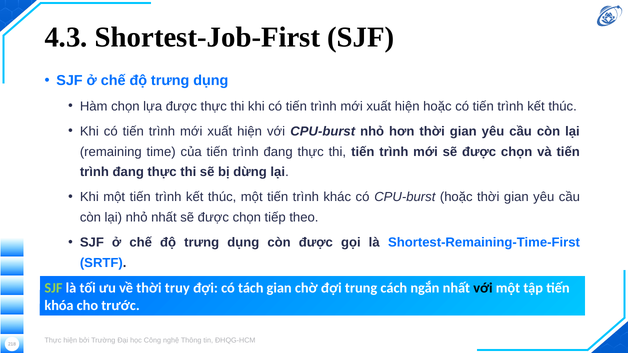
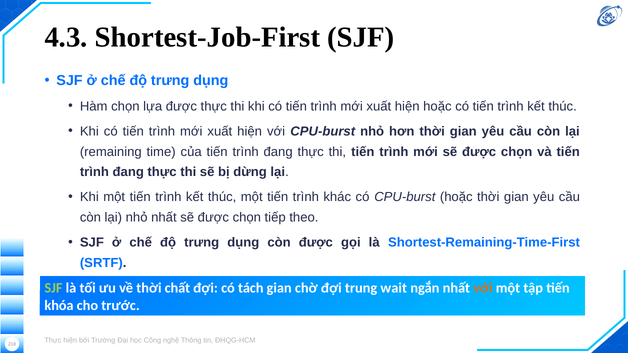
truy: truy -> chất (177, 288)
cách: cách -> wait (394, 288)
với colour: black -> orange (483, 288)
